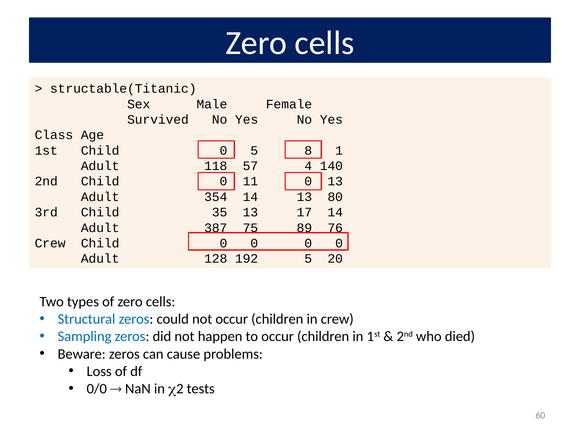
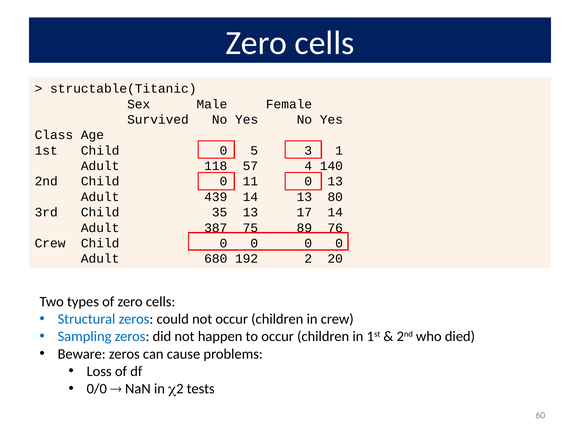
8: 8 -> 3 (308, 150)
354: 354 -> 439 (216, 197)
128: 128 -> 680 (216, 259)
192 5: 5 -> 2 (308, 259)
